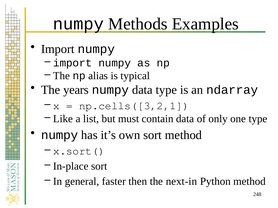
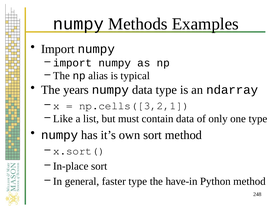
faster then: then -> type (138, 182)
next-in: next-in -> have-in (182, 182)
